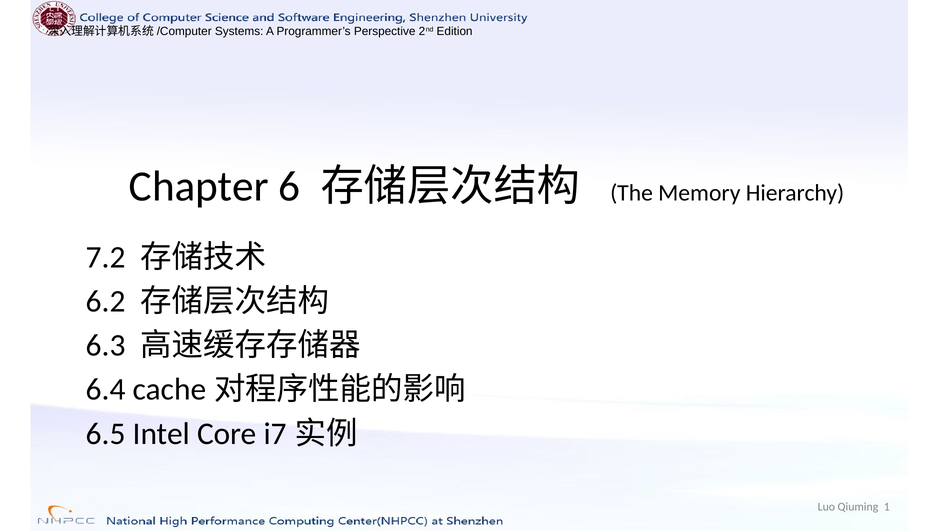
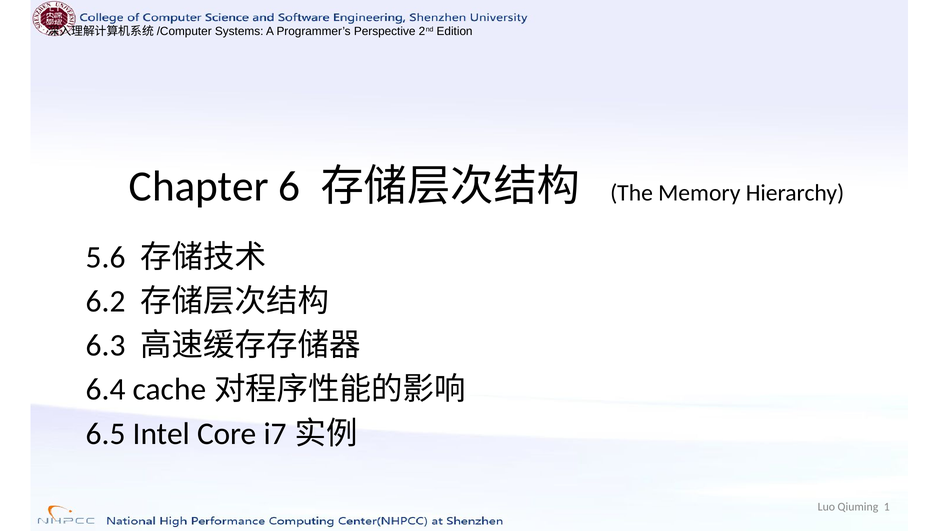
7.2: 7.2 -> 5.6 (106, 257)
